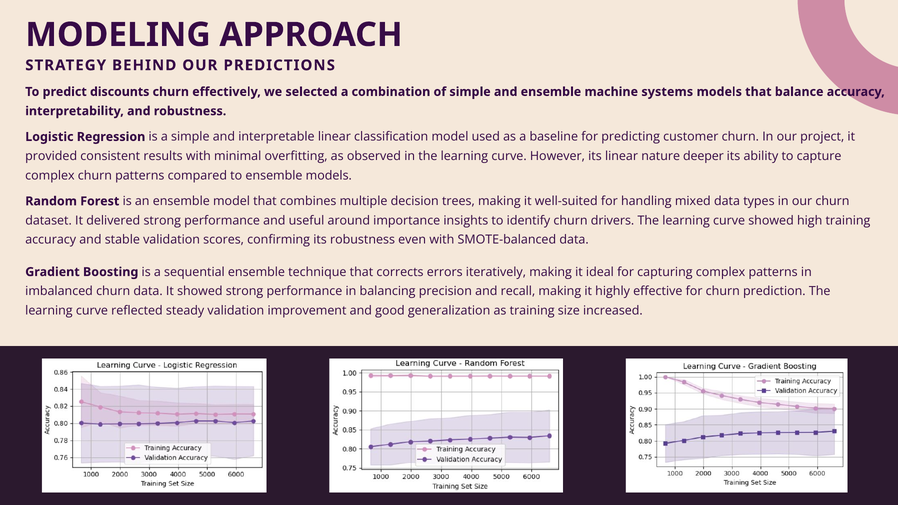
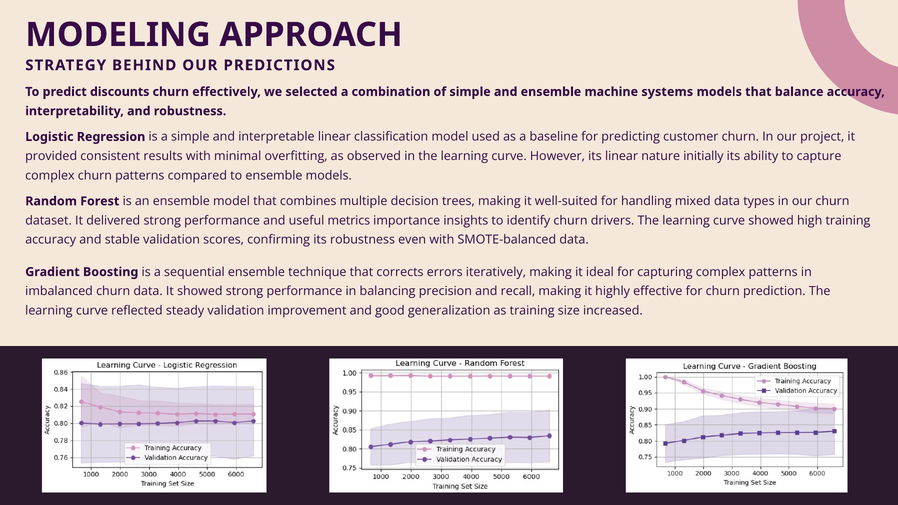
deeper: deeper -> initially (703, 156)
around: around -> metrics (349, 221)
